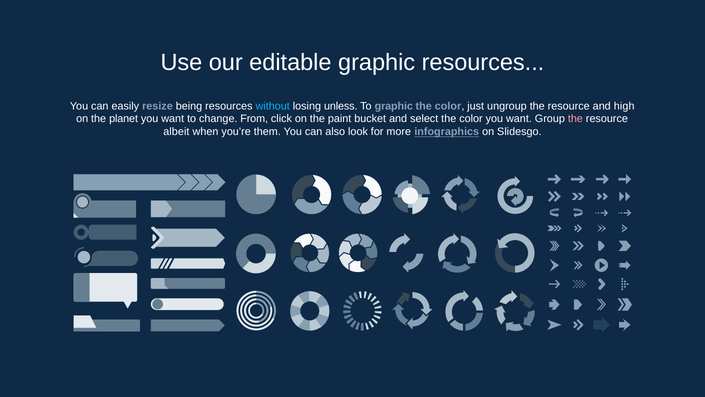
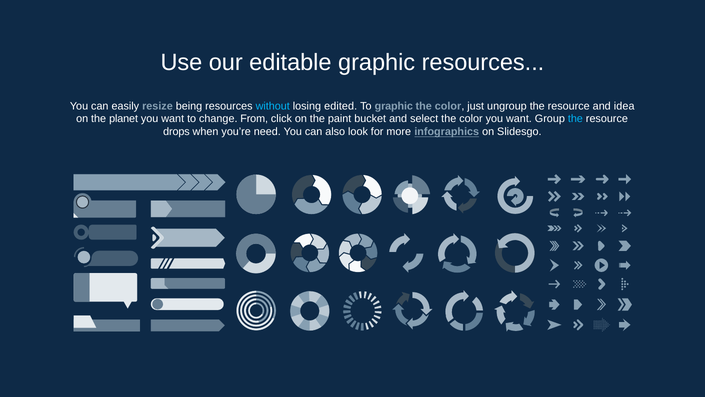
unless: unless -> edited (341, 106)
high: high -> idea (624, 106)
the colour: pink -> light blue (575, 119)
albeit: albeit -> drops (176, 132)
them: them -> need (267, 132)
